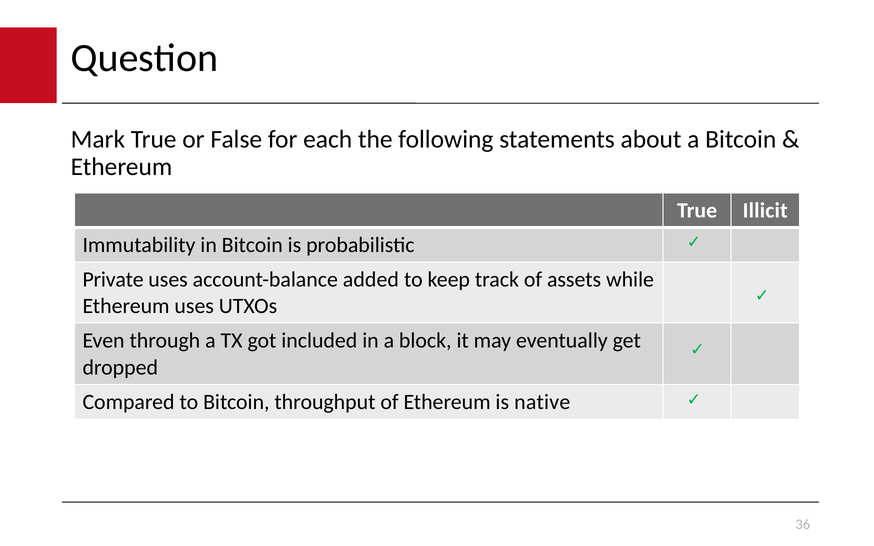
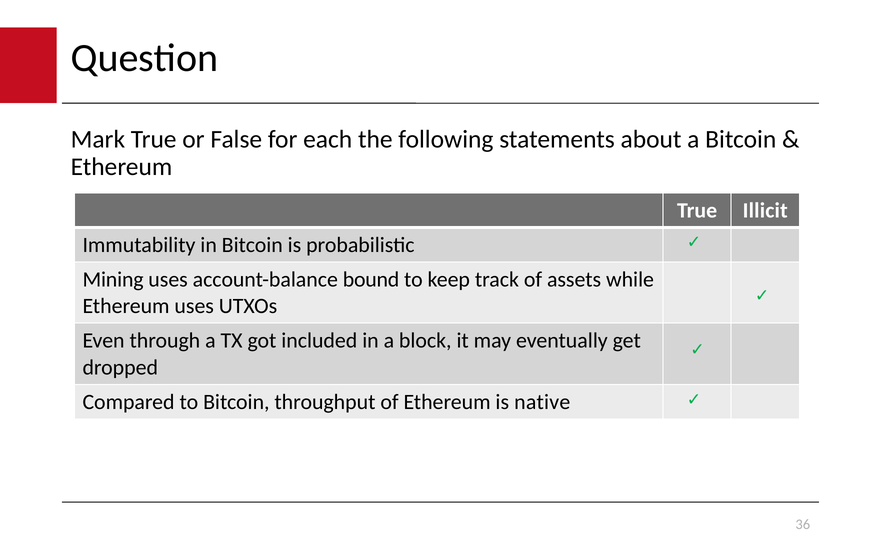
Private: Private -> Mining (113, 280)
added: added -> bound (371, 280)
